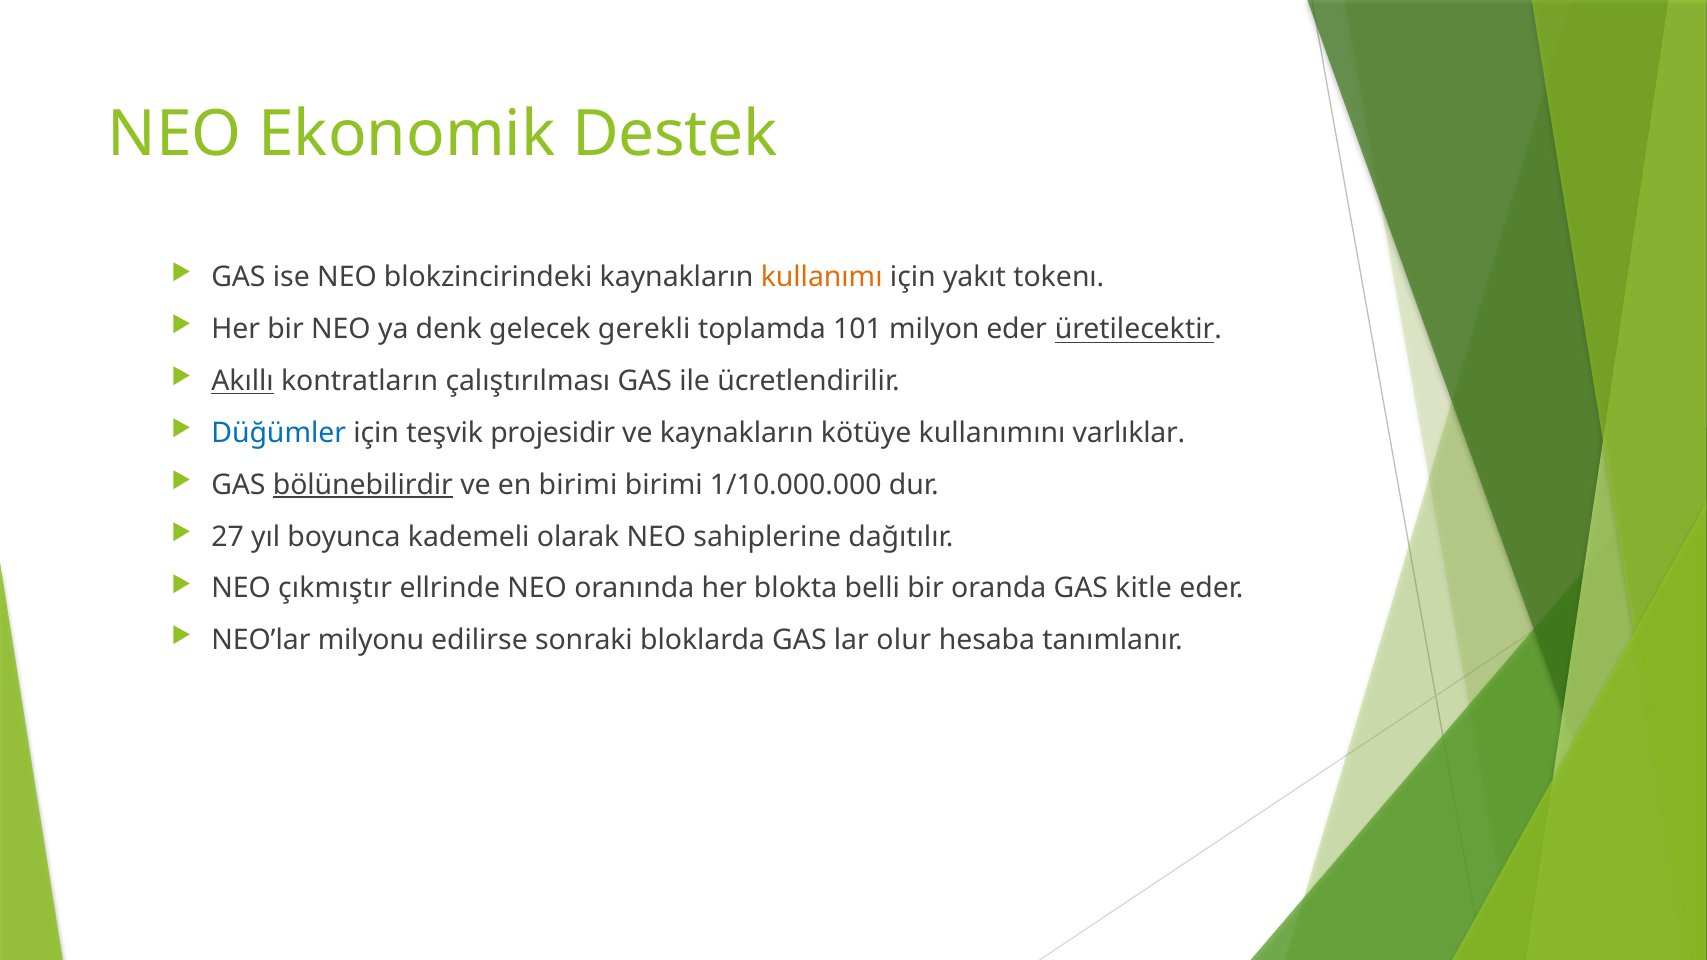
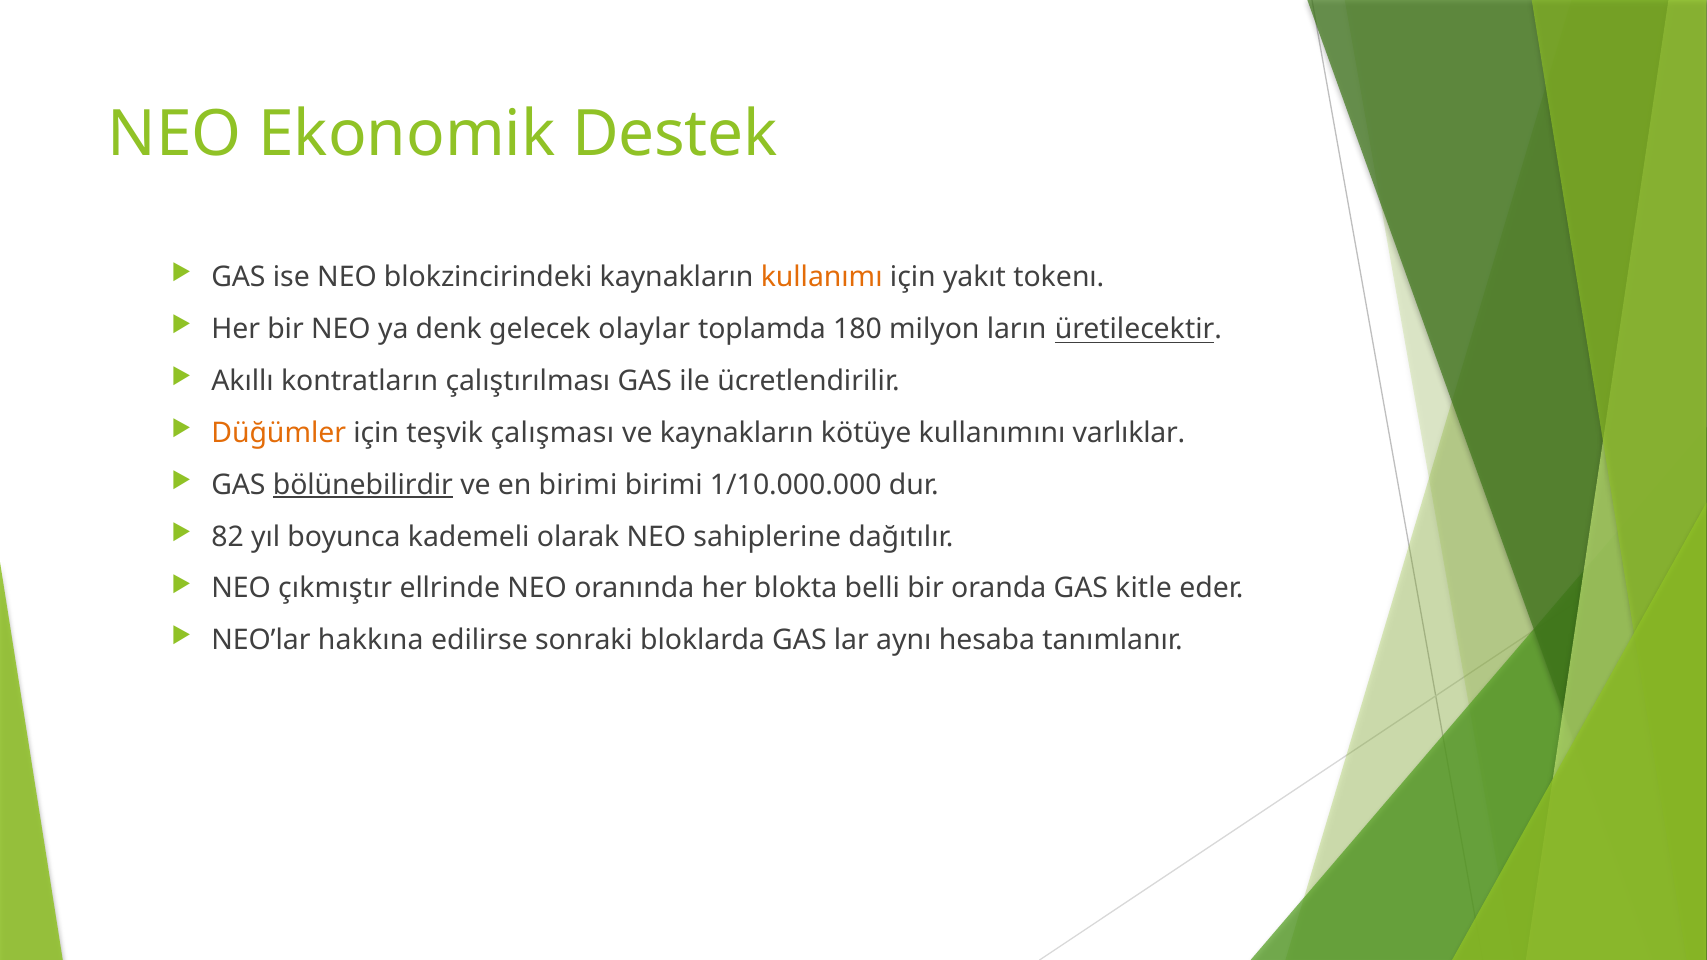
gerekli: gerekli -> olaylar (644, 329)
101: 101 -> 180 (858, 329)
milyon eder: eder -> ların (1017, 329)
Akıllı underline: present -> none (243, 381)
Düğümler colour: blue -> orange (279, 433)
projesidir: projesidir -> çalışması (552, 433)
27: 27 -> 82 (228, 537)
milyonu: milyonu -> hakkına (371, 641)
olur: olur -> aynı (904, 641)
